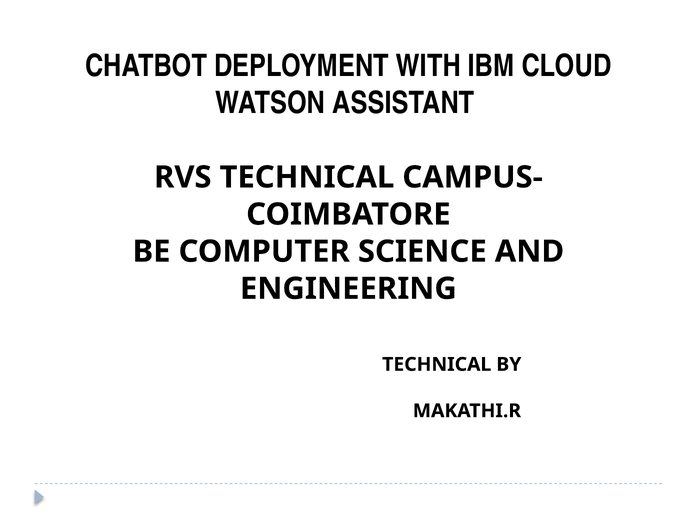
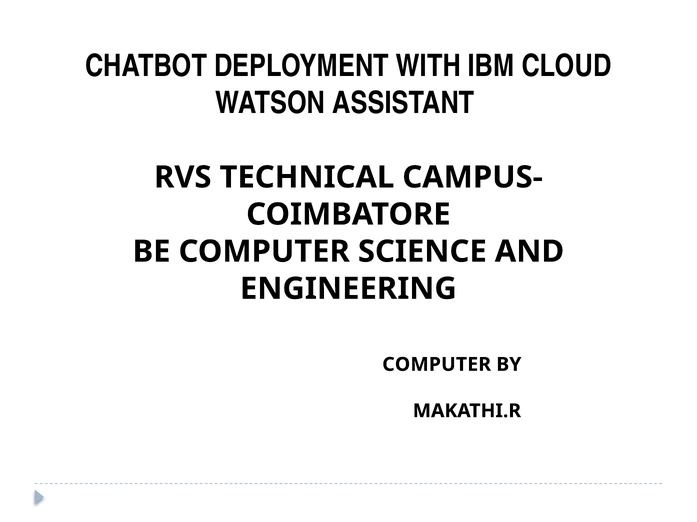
TECHNICAL: TECHNICAL -> COMPUTER (437, 365)
